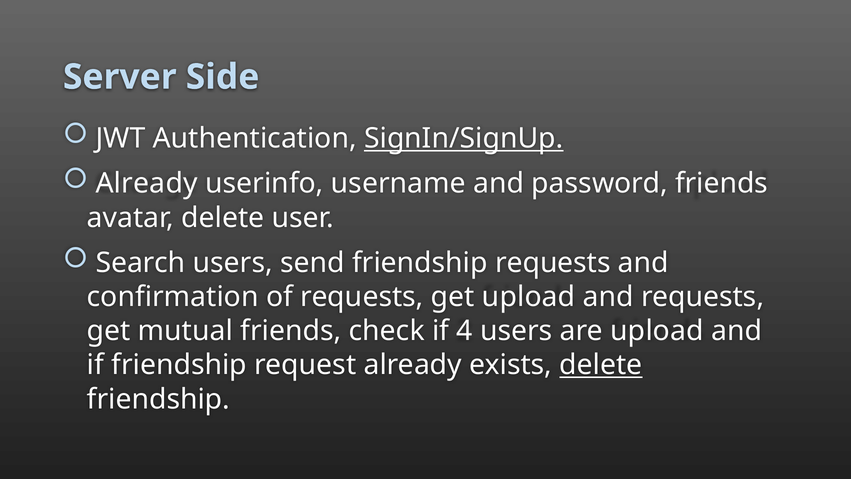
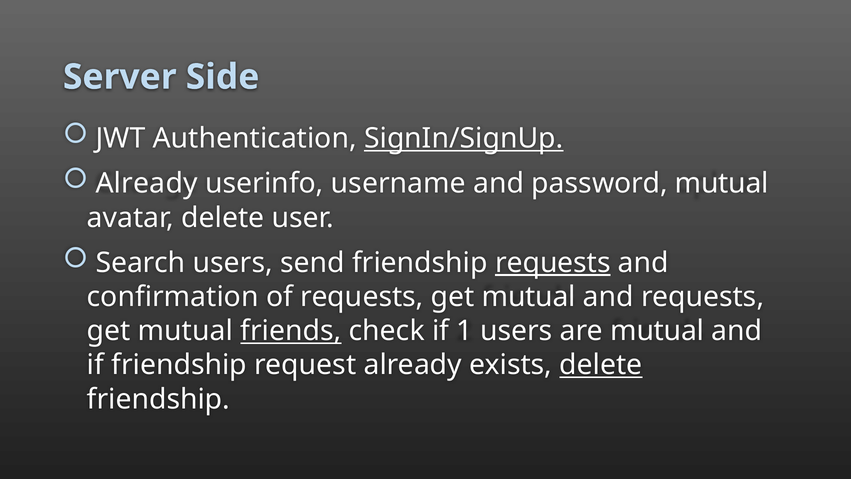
password friends: friends -> mutual (722, 183)
requests underline: none -> present (553, 263)
of requests get upload: upload -> mutual (529, 297)
friends underline: none -> present (291, 331)
4: 4 -> 1 (465, 331)
are upload: upload -> mutual (657, 331)
